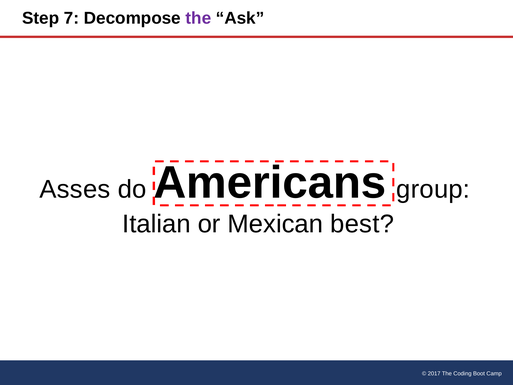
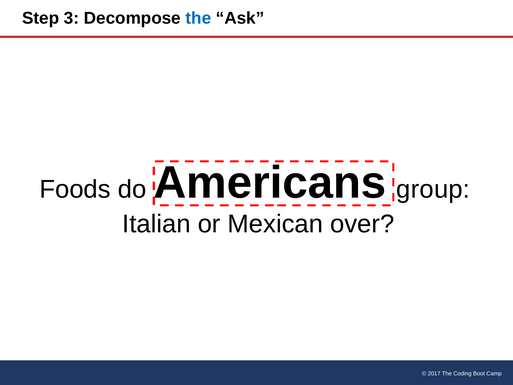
7: 7 -> 3 (72, 18)
the colour: purple -> blue (198, 18)
Asses: Asses -> Foods (75, 189)
best: best -> over (362, 224)
